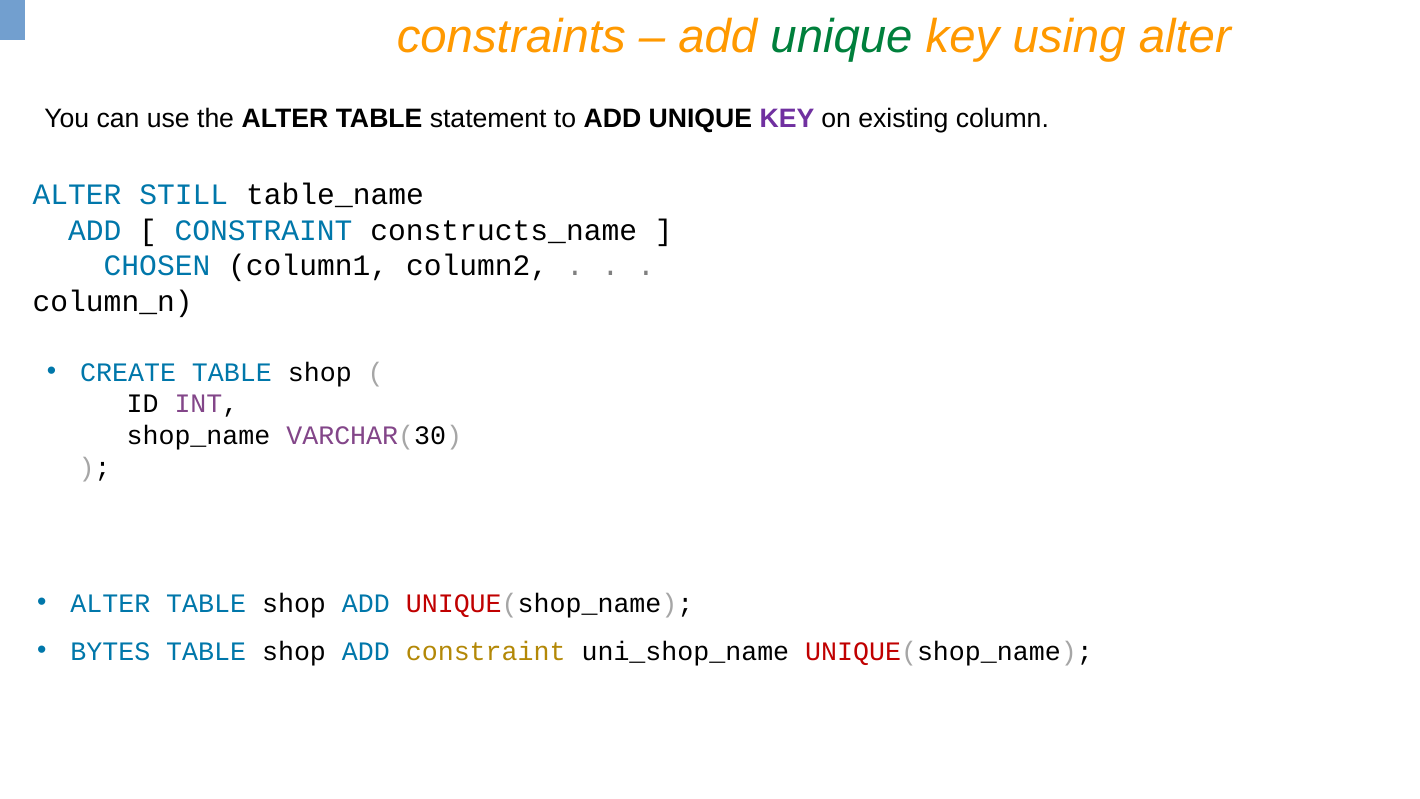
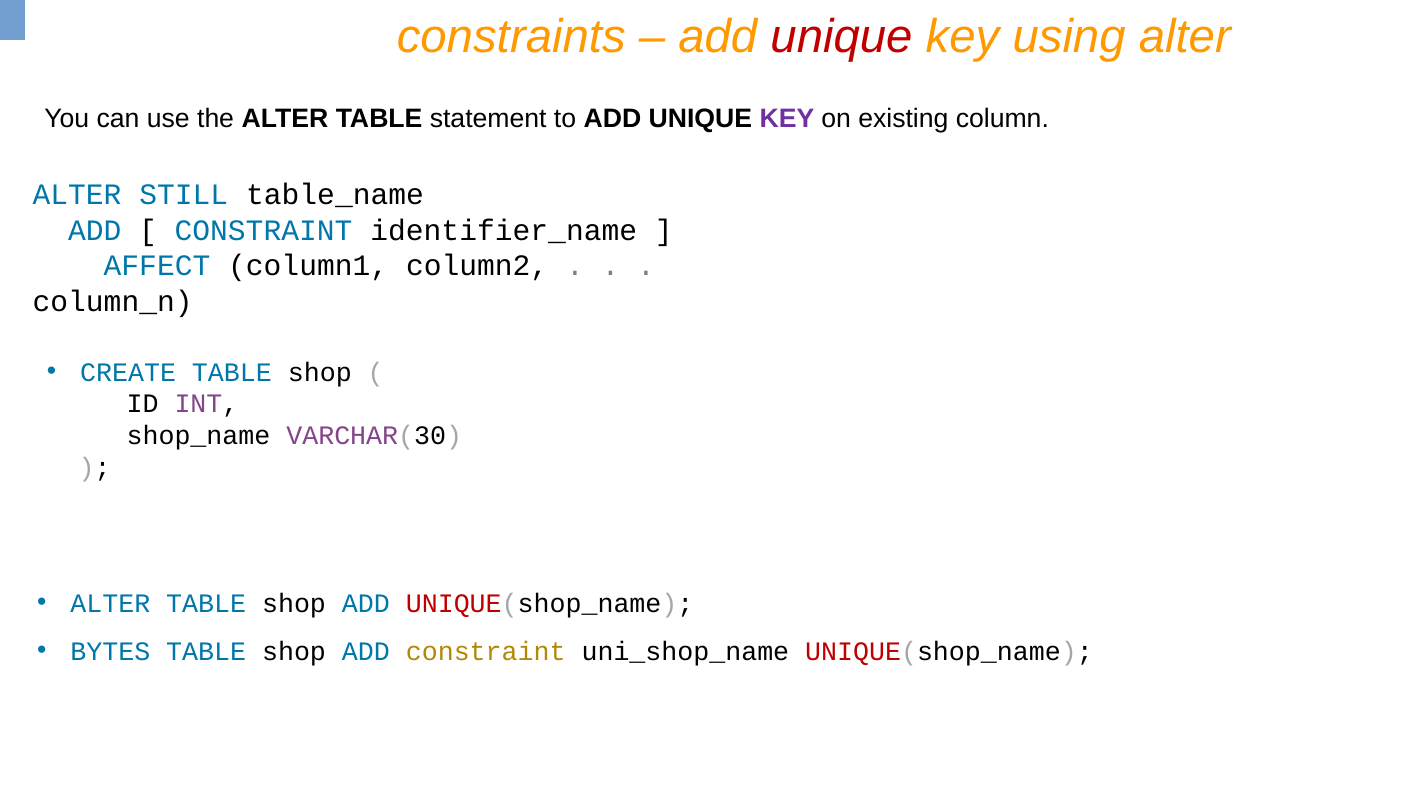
unique colour: green -> red (841, 37)
constructs_name: constructs_name -> identifier_name (504, 230)
CHOSEN: CHOSEN -> AFFECT (157, 266)
